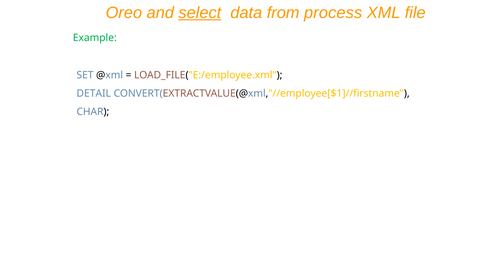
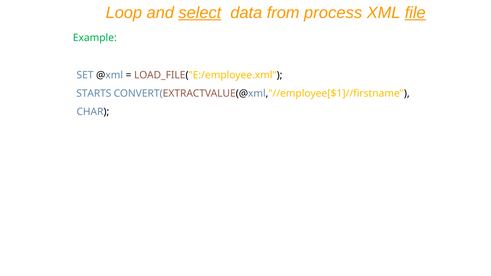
Oreo: Oreo -> Loop (124, 13)
file underline: none -> present (415, 13)
DETAIL: DETAIL -> STARTS (94, 94)
